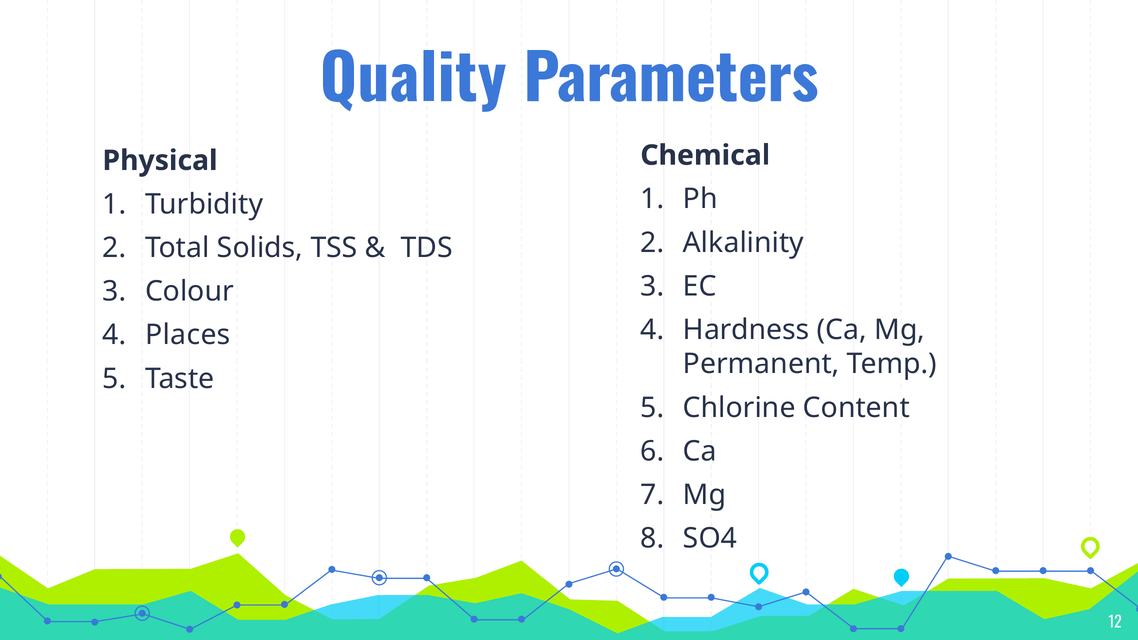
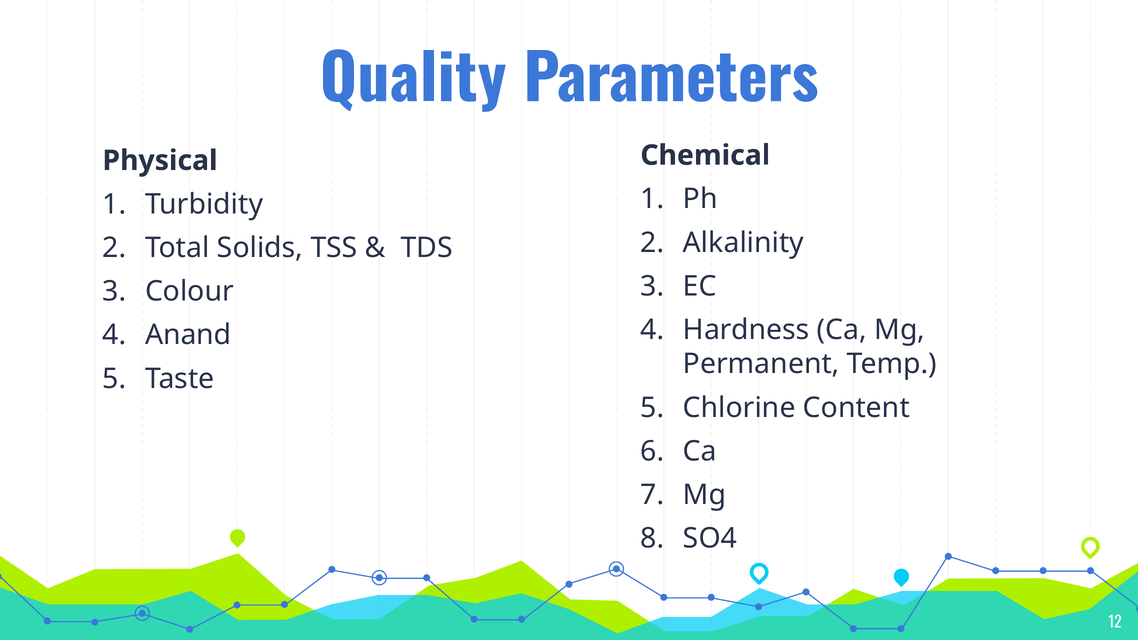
Places: Places -> Anand (188, 335)
